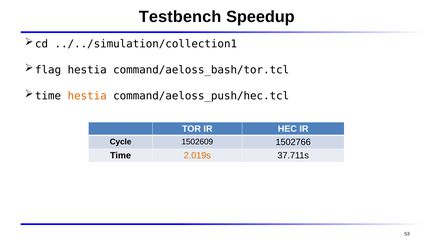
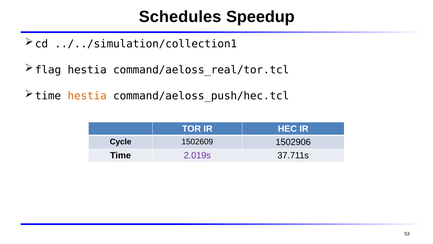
Testbench: Testbench -> Schedules (180, 17)
command/aeloss_bash/tor.tcl: command/aeloss_bash/tor.tcl -> command/aeloss_real/tor.tcl (201, 70)
1502766: 1502766 -> 1502906 (293, 142)
2.019s colour: orange -> purple (197, 155)
